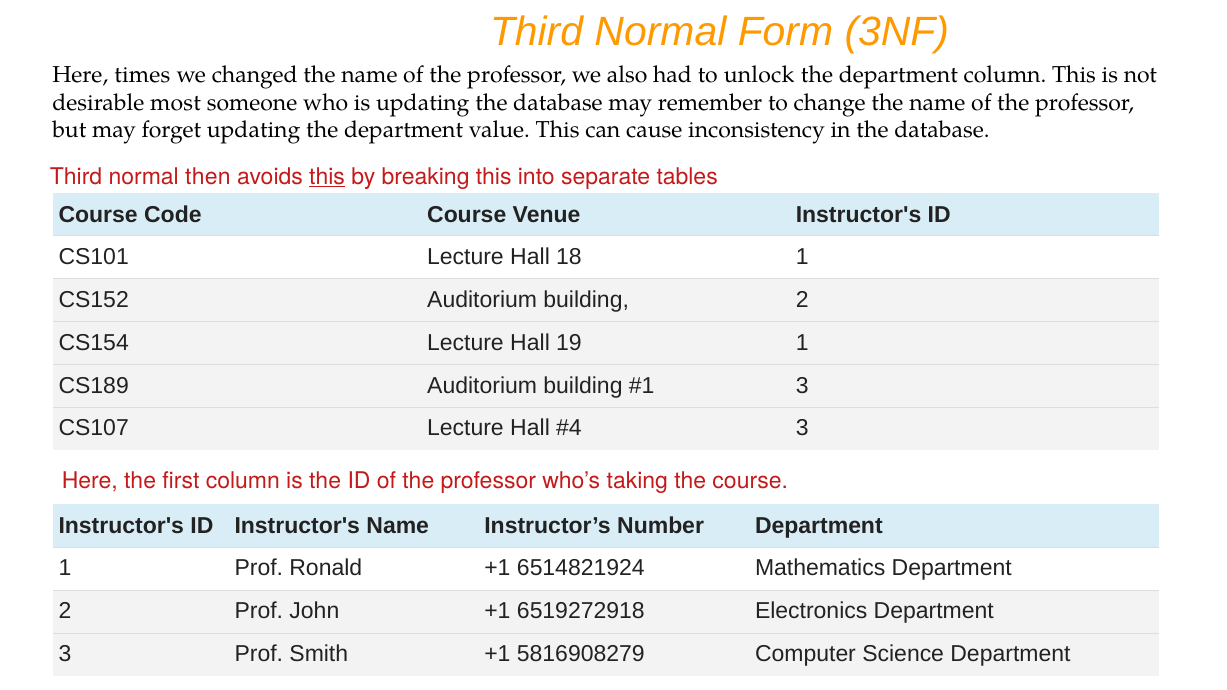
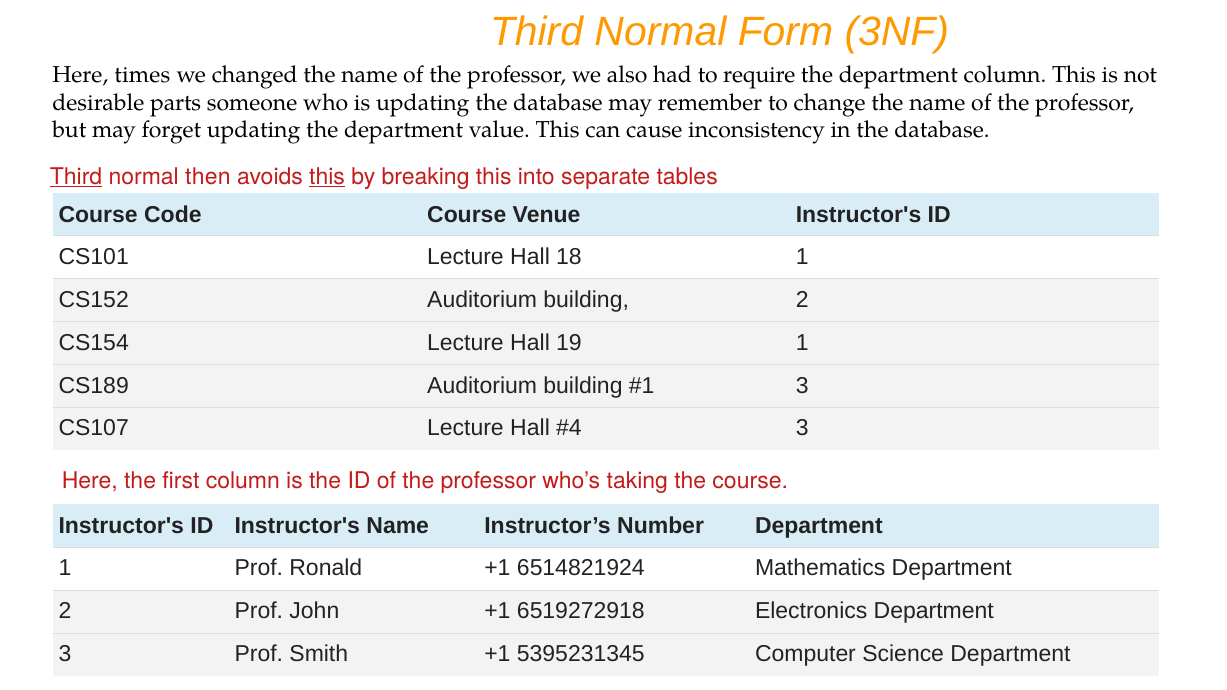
unlock: unlock -> require (759, 75)
most: most -> parts (176, 103)
Third underline: none -> present (76, 177)
5816908279: 5816908279 -> 5395231345 (581, 654)
